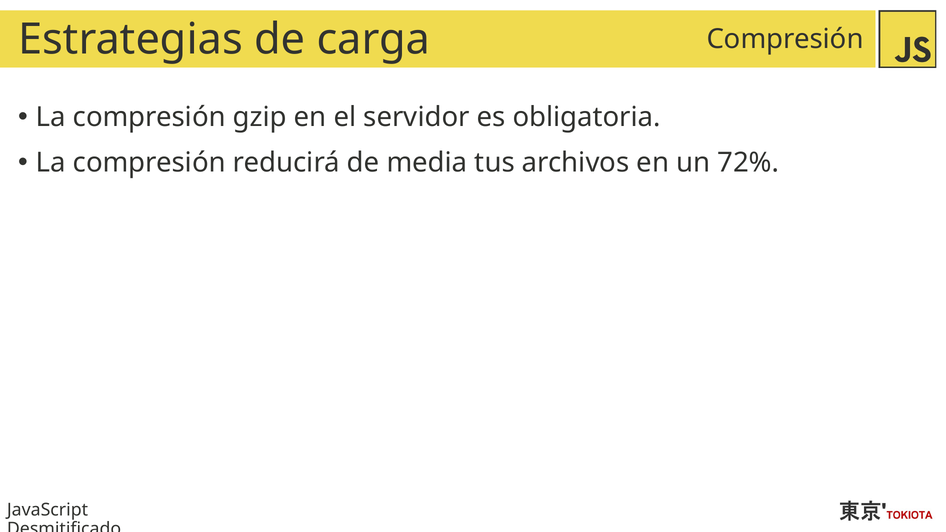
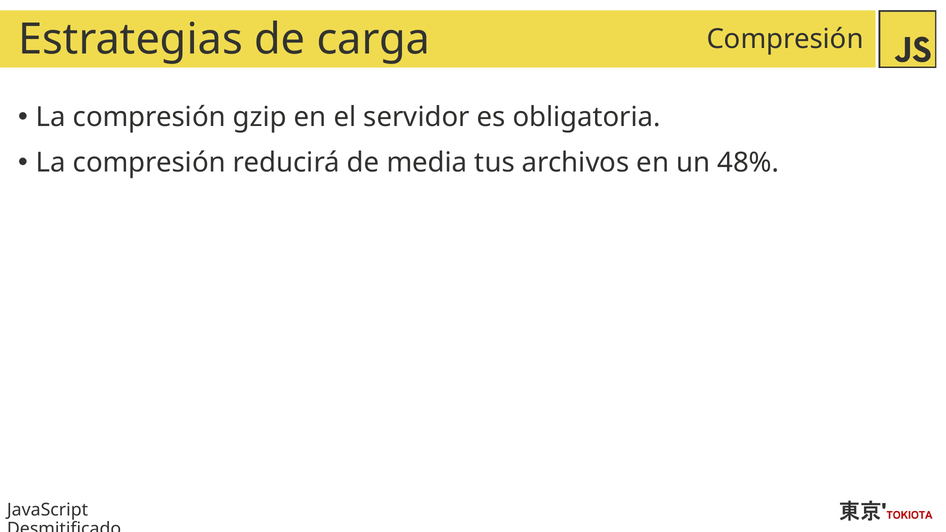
72%: 72% -> 48% (748, 163)
